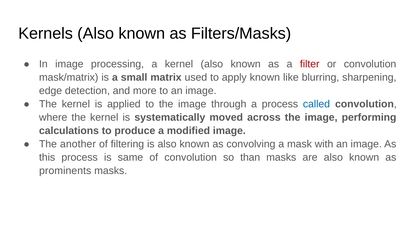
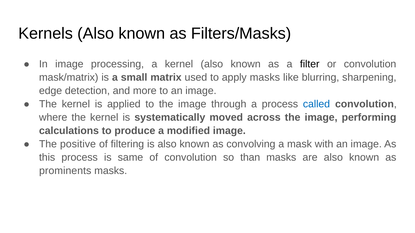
filter colour: red -> black (310, 64)
apply known: known -> masks (265, 78)
another: another -> positive (78, 144)
